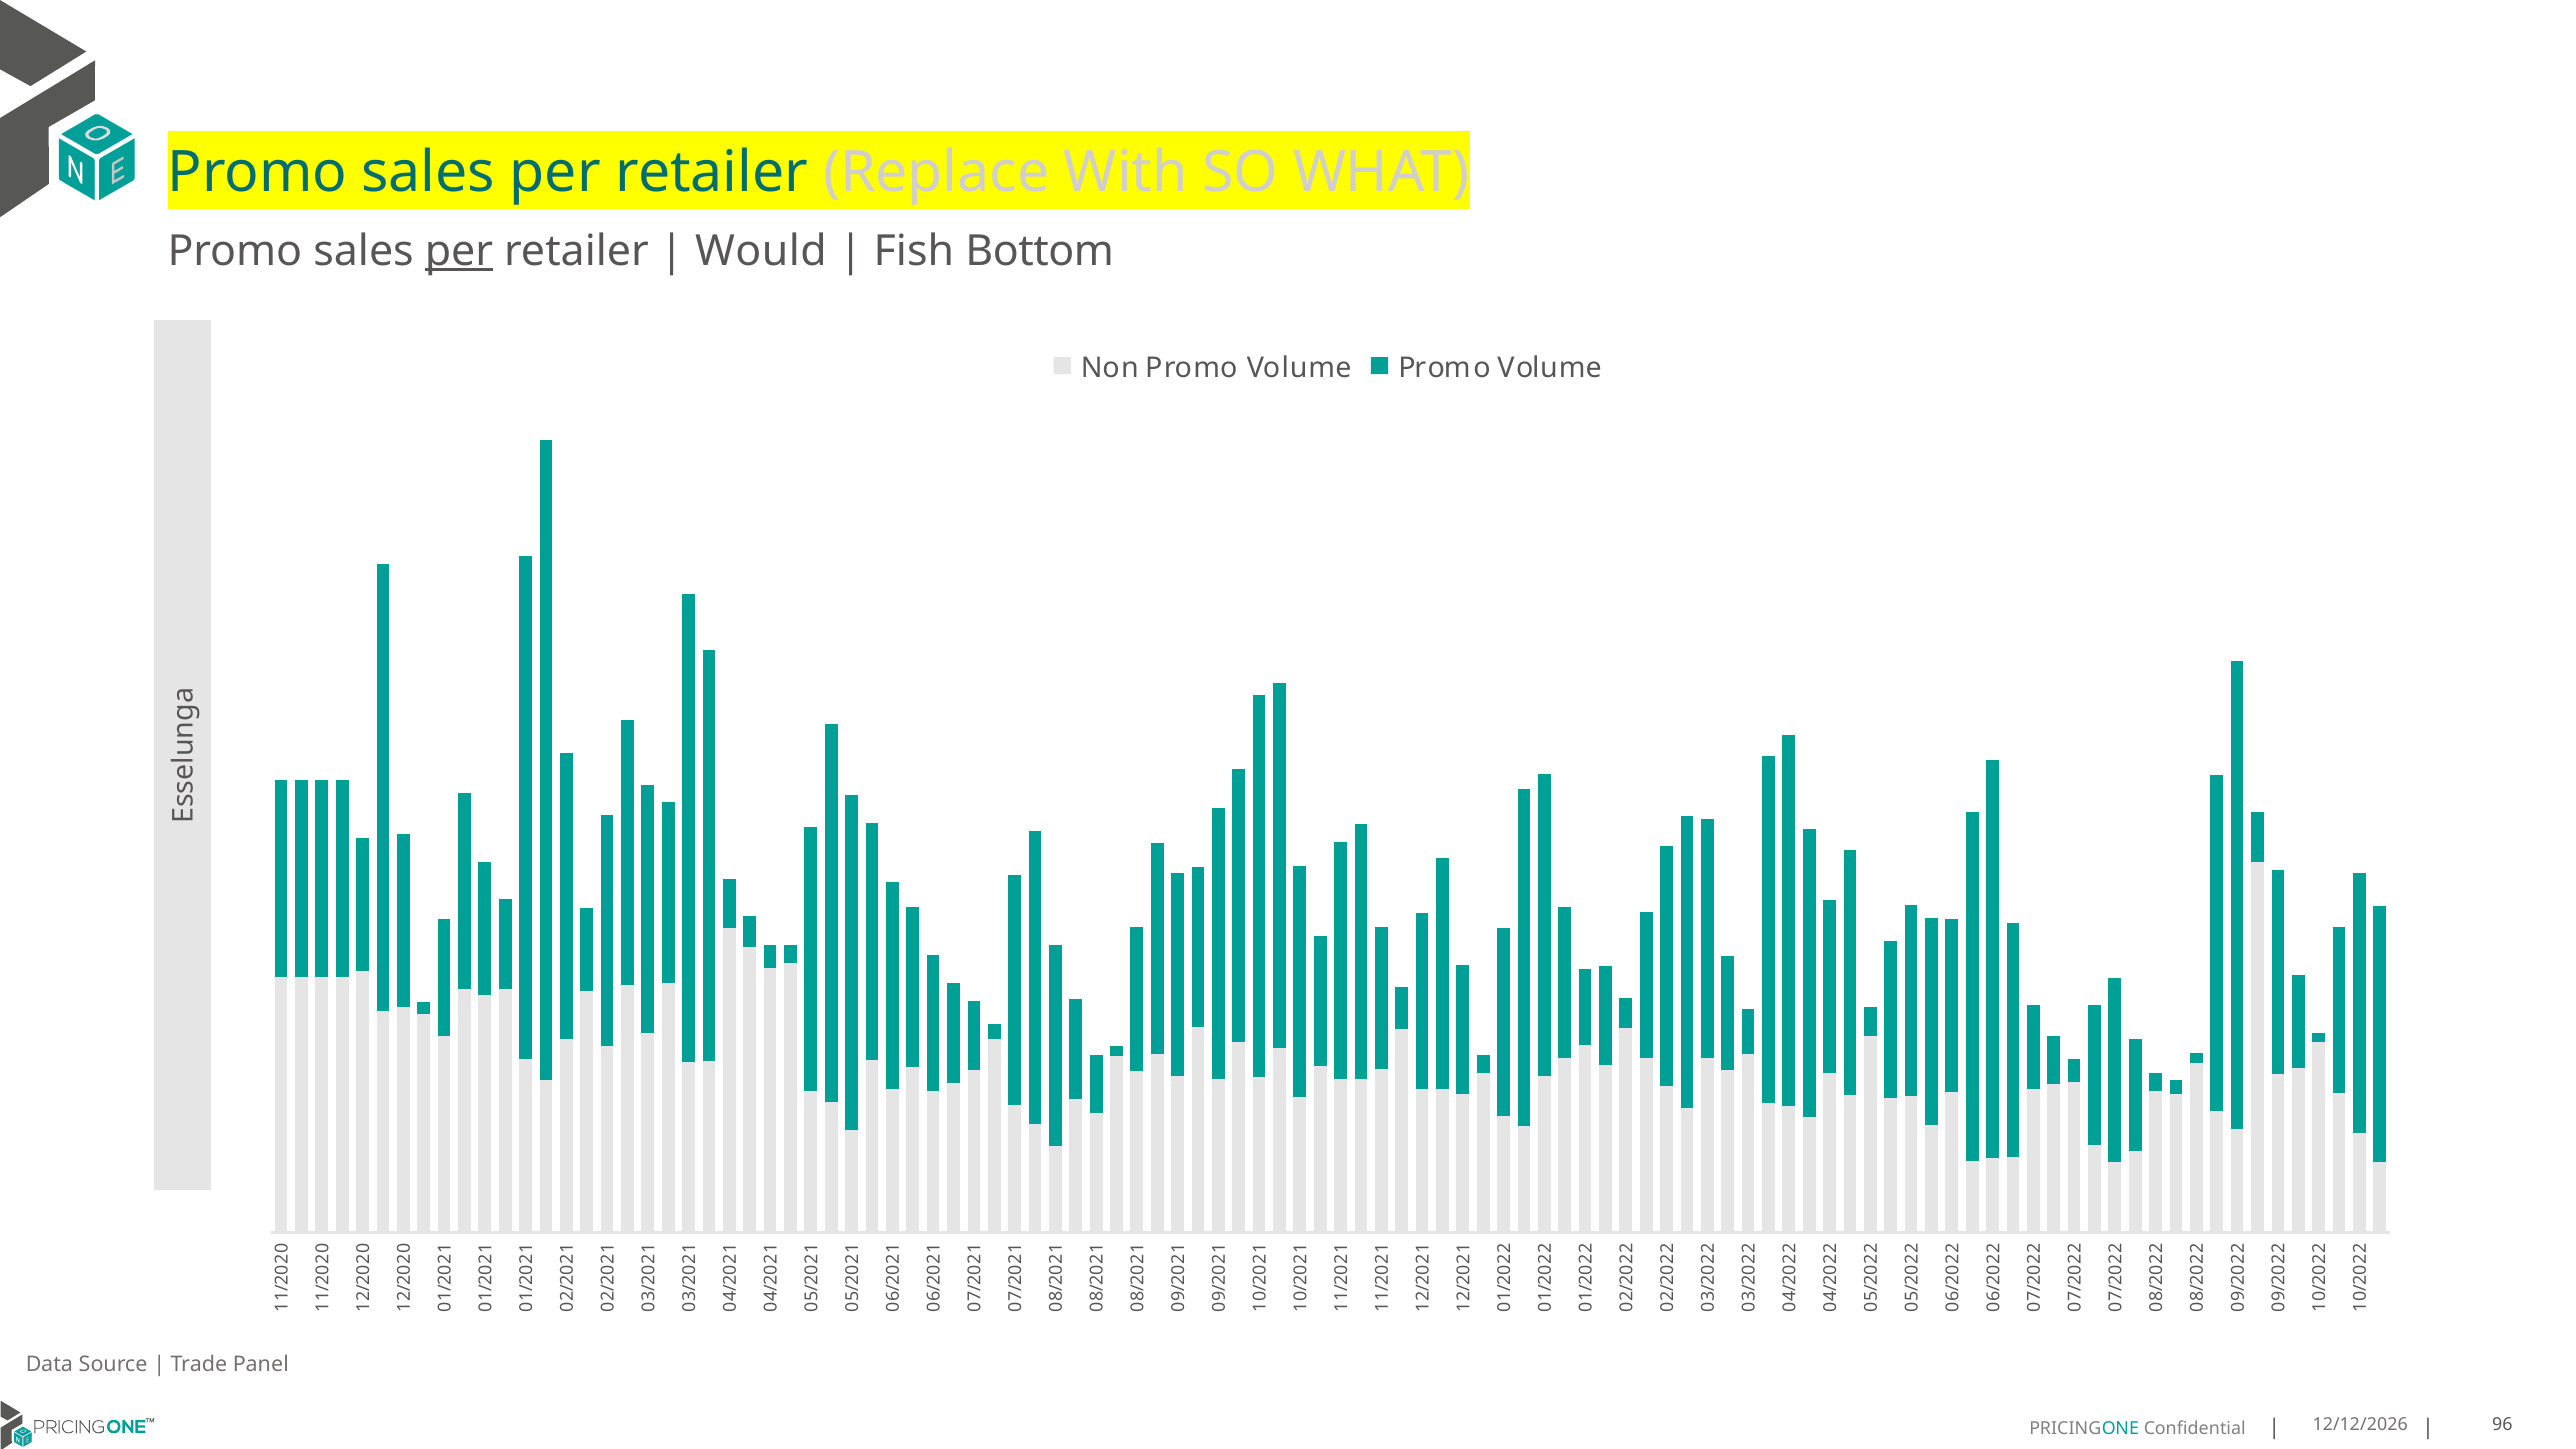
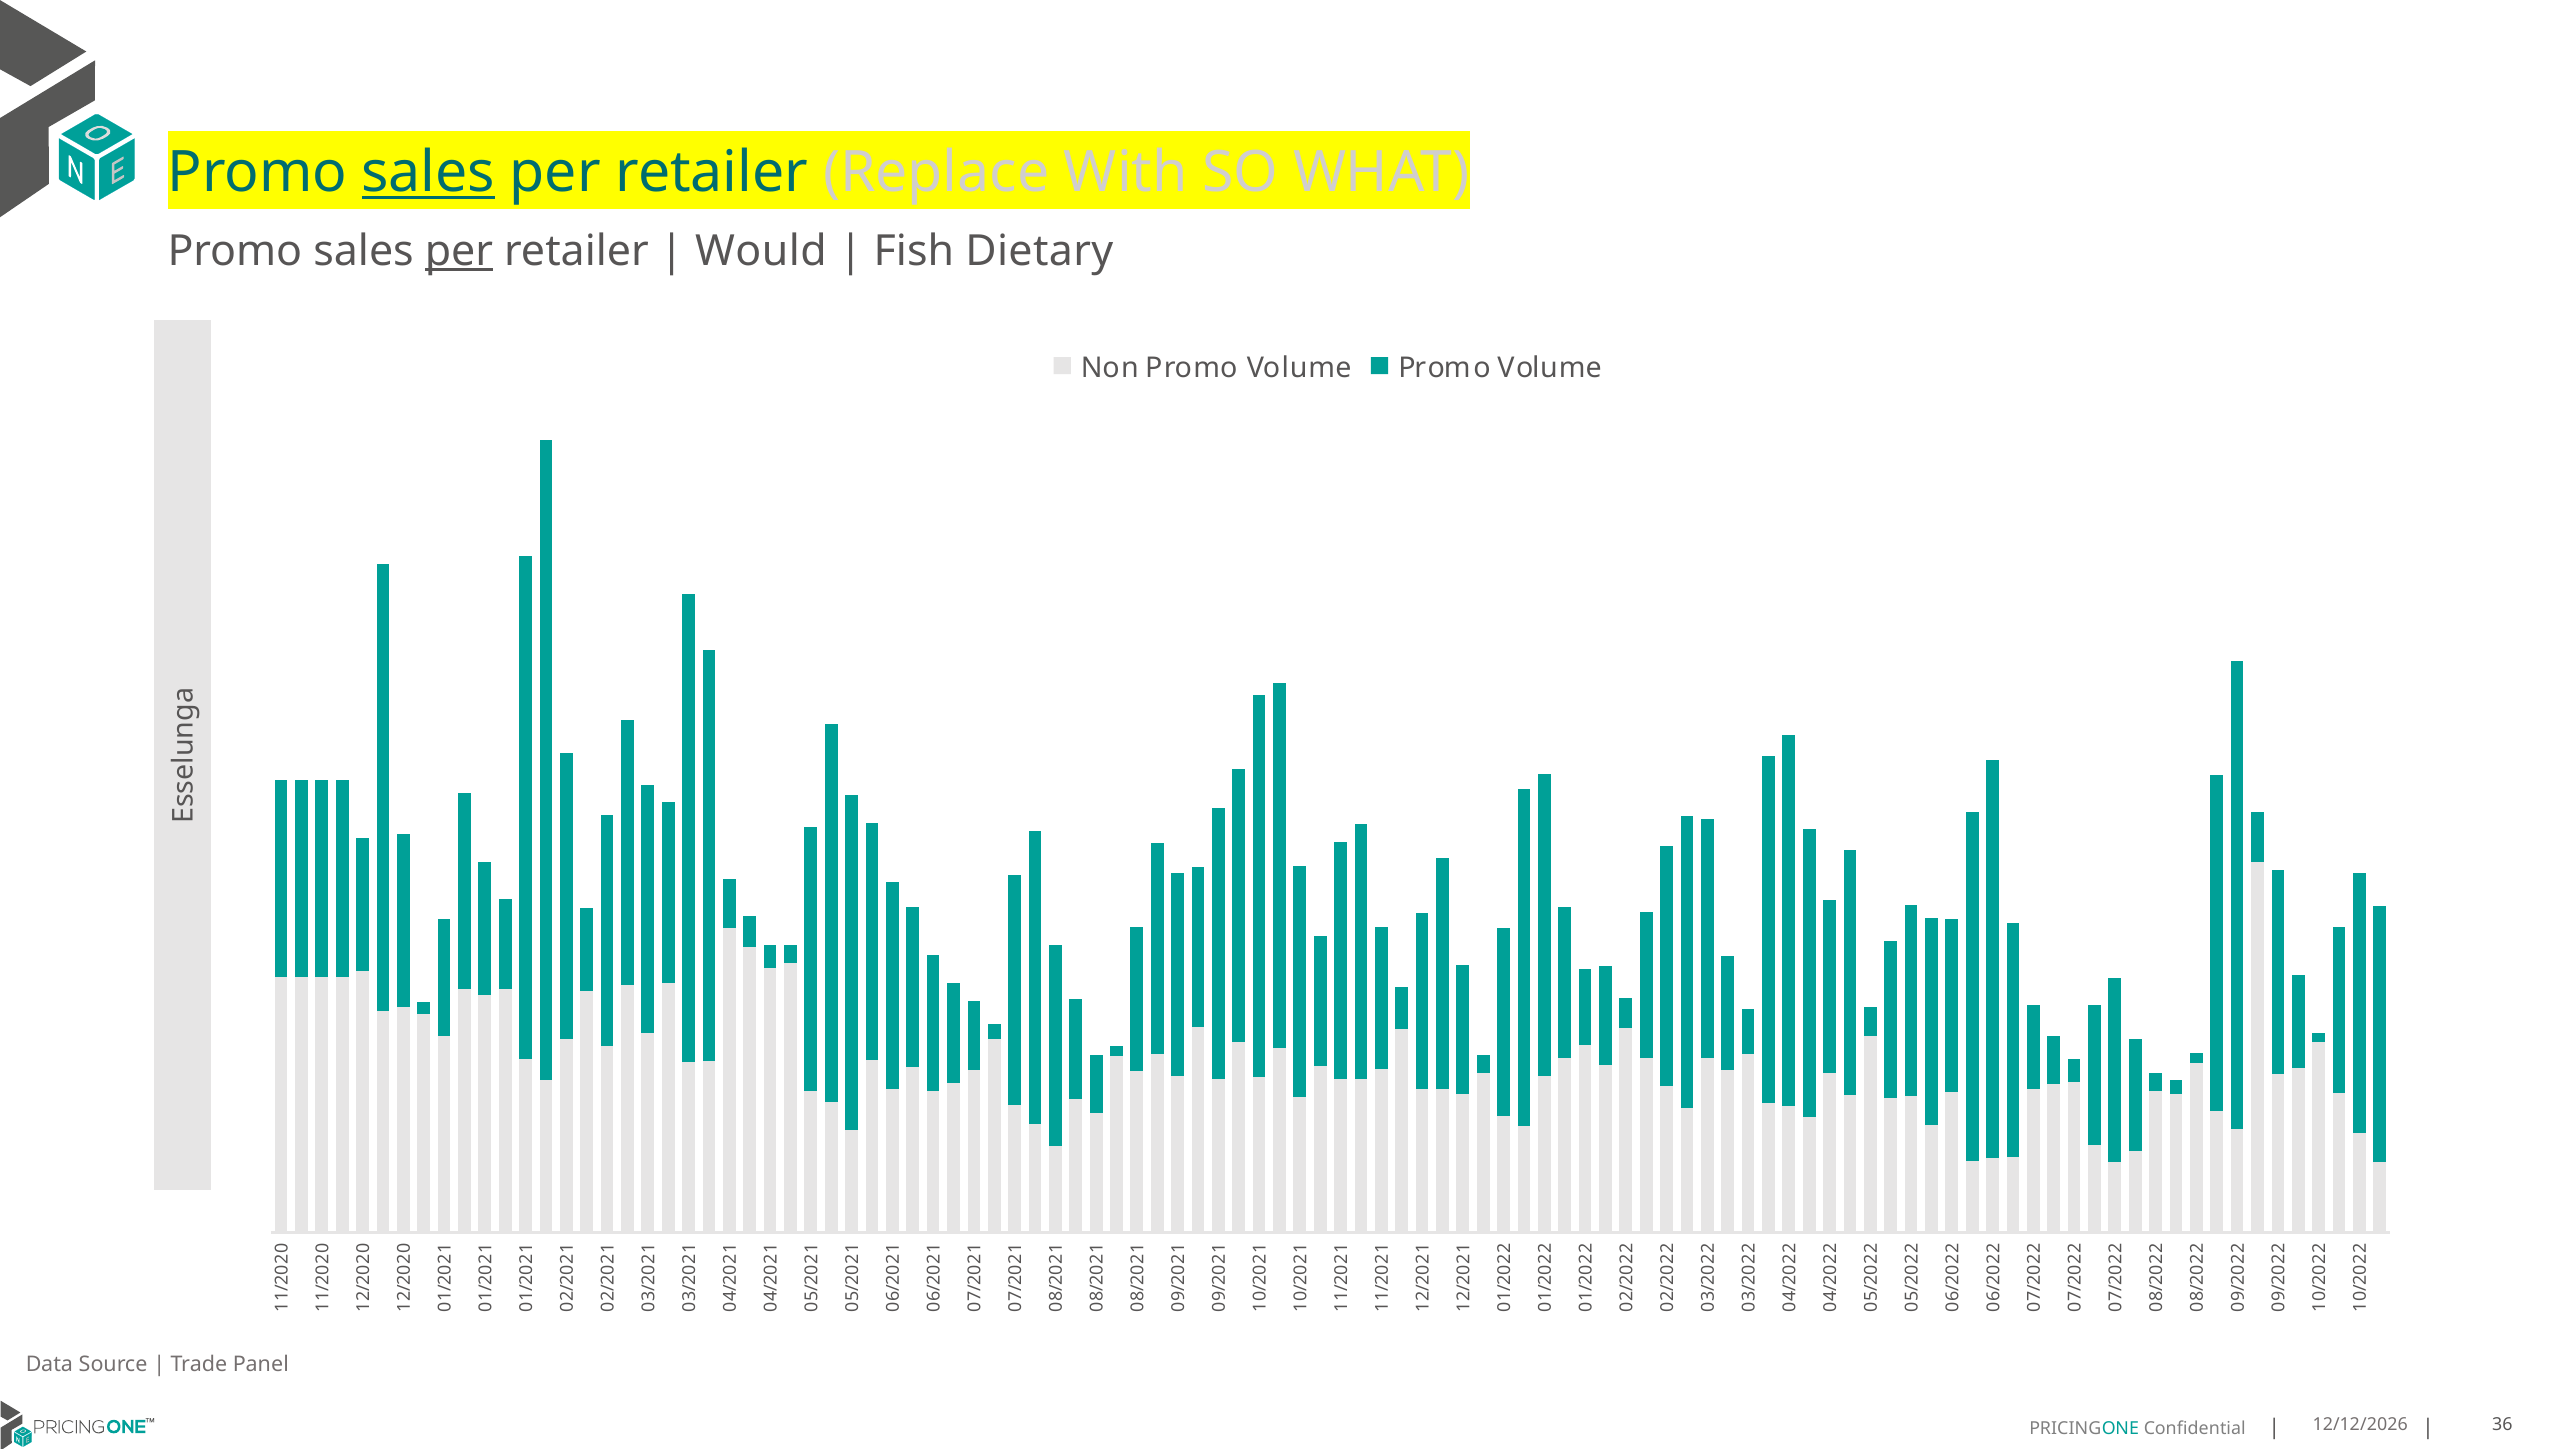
sales underline: none -> present (428, 173)
Bottom: Bottom -> Dietary (1039, 251)
96: 96 -> 36 (2502, 1425)
